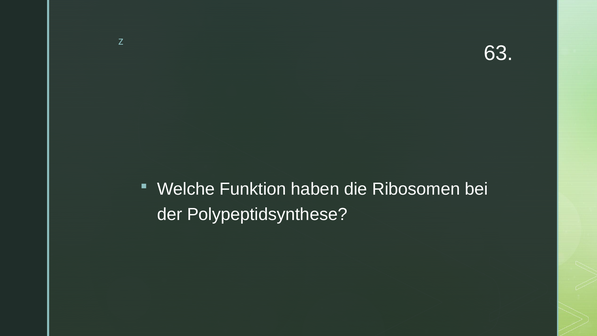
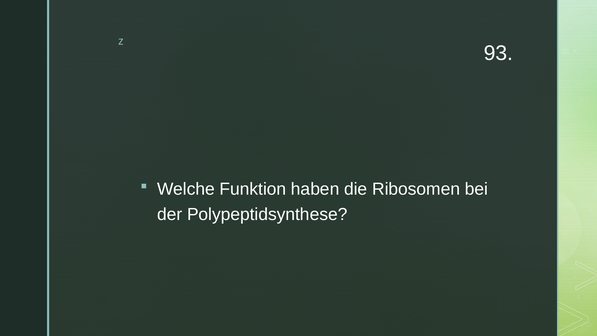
63: 63 -> 93 (498, 53)
